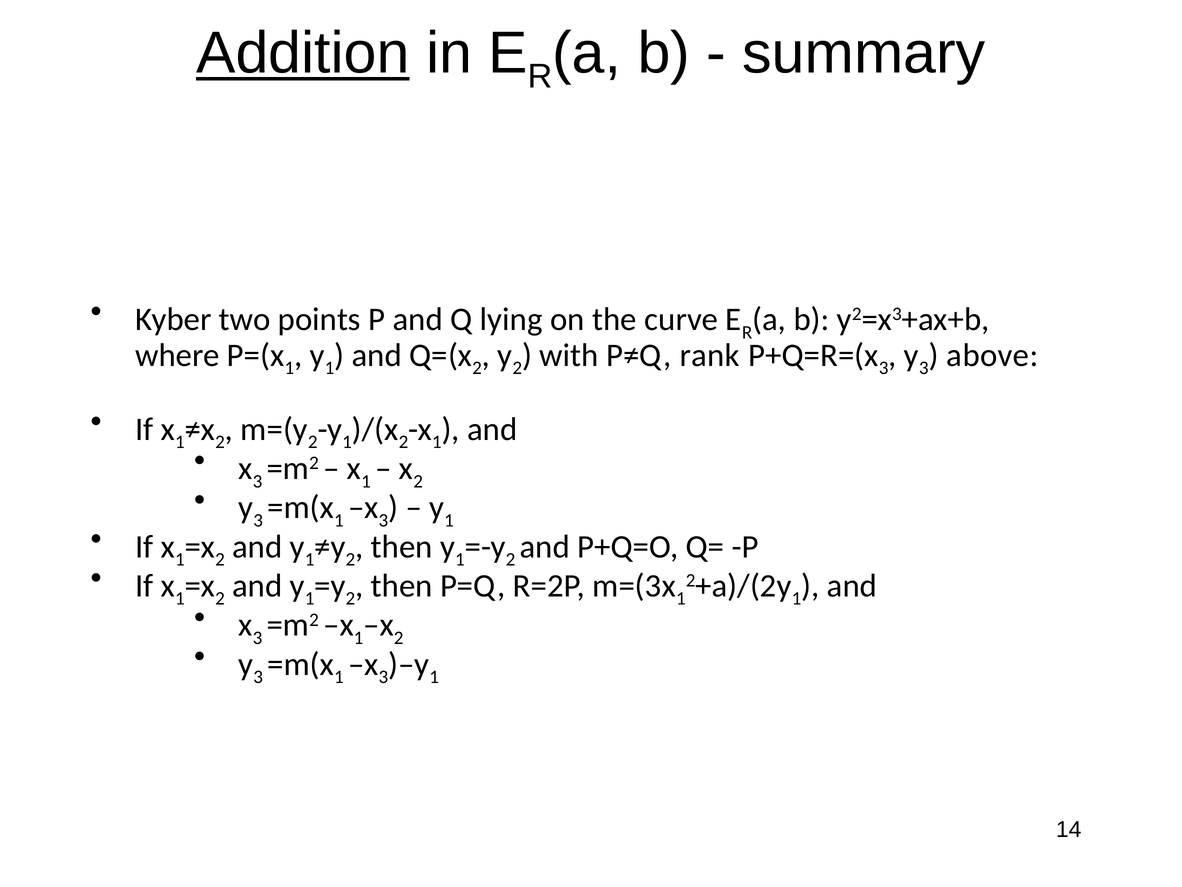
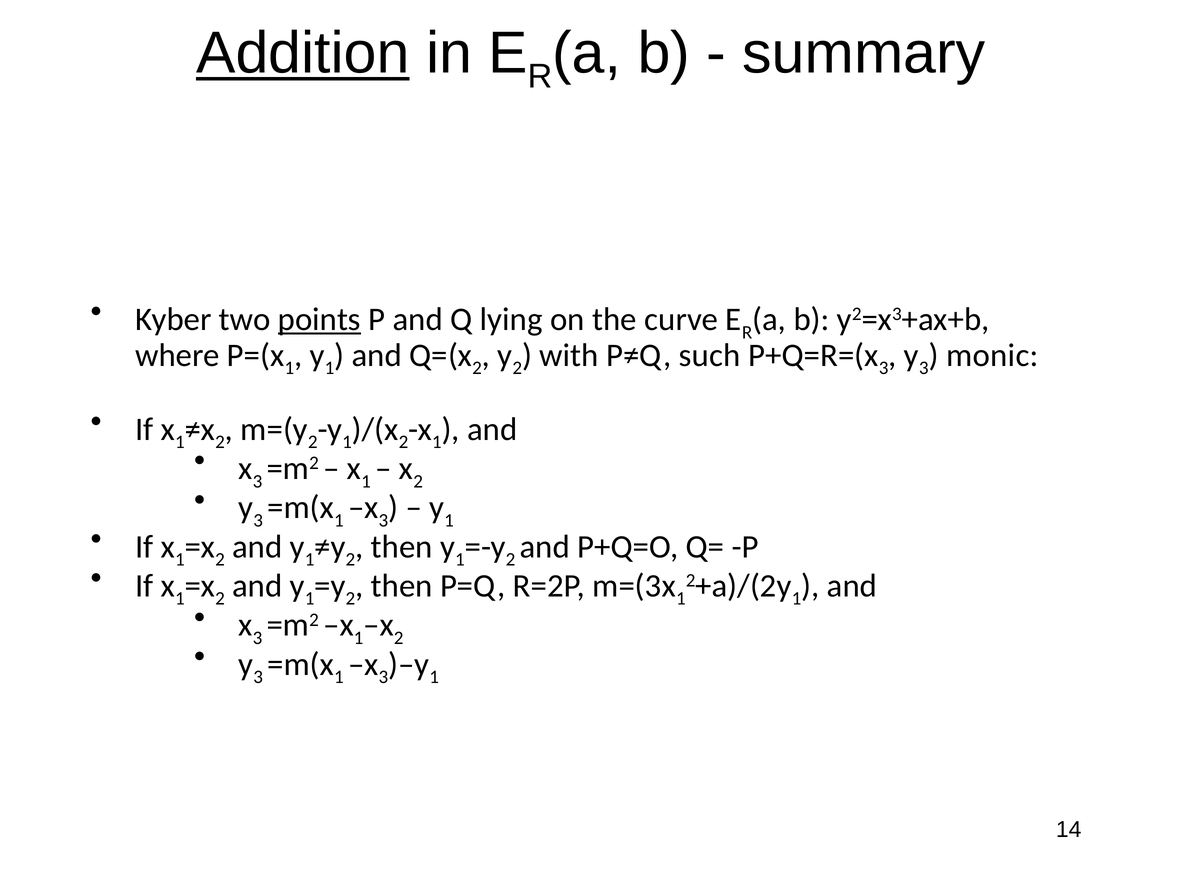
points underline: none -> present (319, 319)
rank: rank -> such (710, 355)
above: above -> monic (992, 355)
